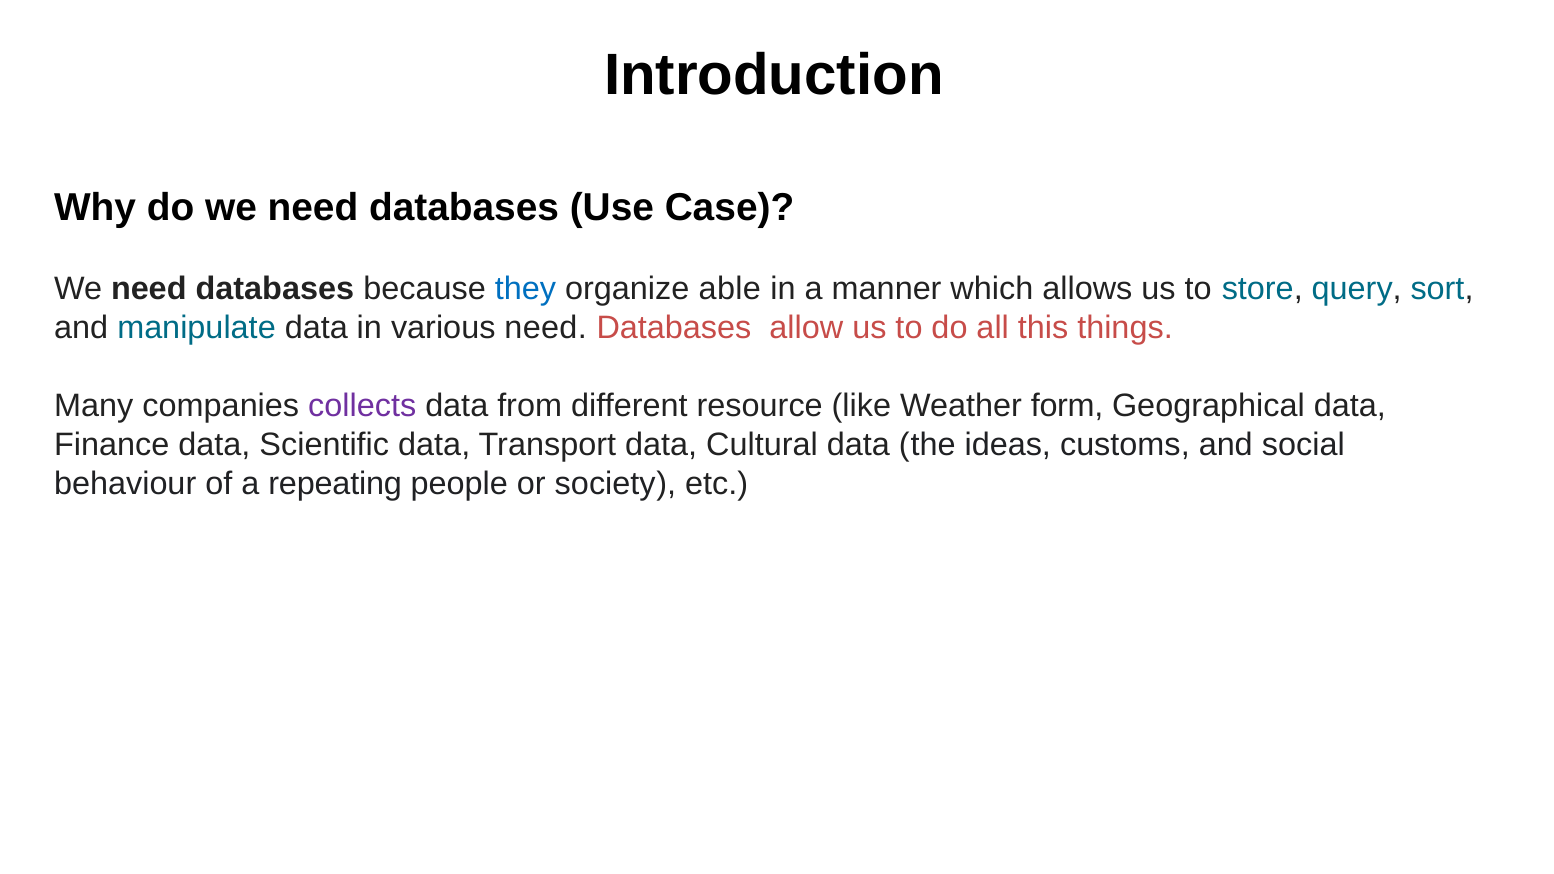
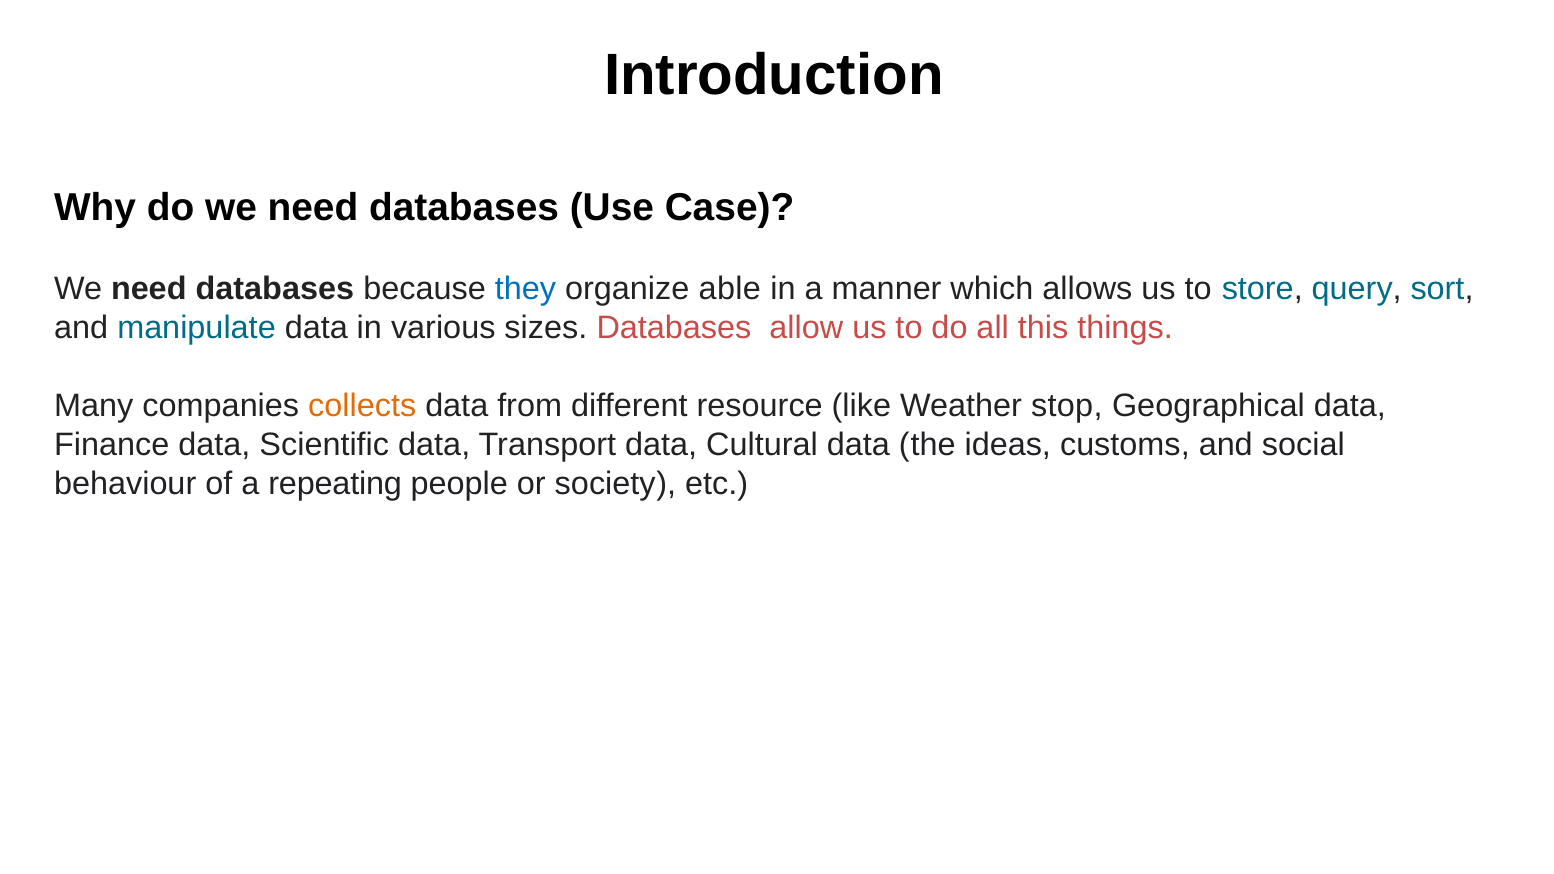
various need: need -> sizes (546, 328)
collects colour: purple -> orange (362, 406)
form: form -> stop (1067, 406)
